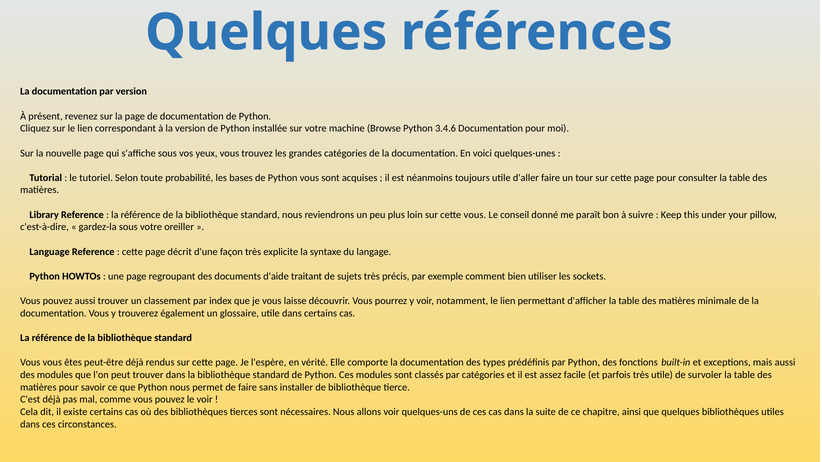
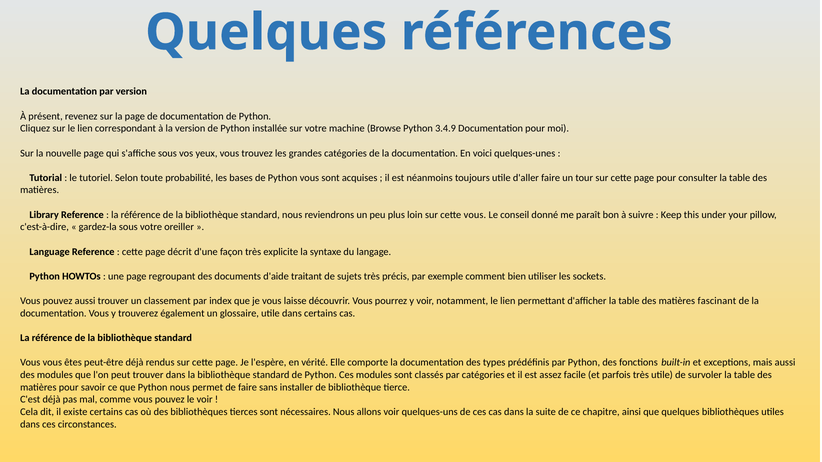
3.4.6: 3.4.6 -> 3.4.9 (446, 129)
minimale: minimale -> fascinant (717, 301)
